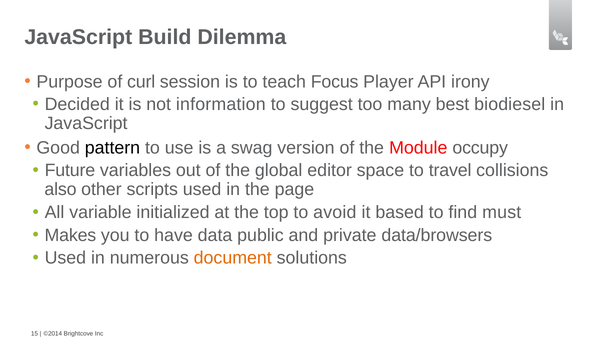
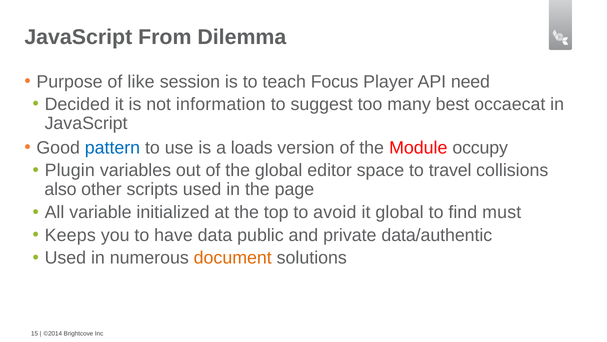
Build: Build -> From (165, 37)
curl: curl -> like (141, 82)
irony: irony -> need (470, 82)
biodiesel: biodiesel -> occaecat (510, 104)
pattern colour: black -> blue (112, 148)
swag: swag -> loads (252, 148)
Future: Future -> Plugin (70, 170)
it based: based -> global (400, 212)
Makes: Makes -> Keeps (70, 235)
data/browsers: data/browsers -> data/authentic (437, 235)
